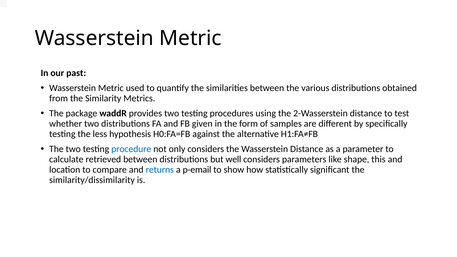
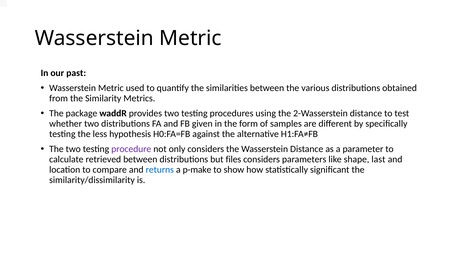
procedure colour: blue -> purple (131, 149)
well: well -> files (233, 159)
this: this -> last (378, 159)
p-email: p-email -> p-make (197, 170)
